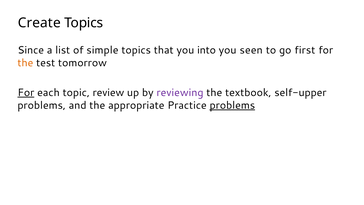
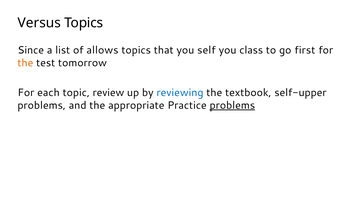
Create: Create -> Versus (39, 23)
simple: simple -> allows (102, 50)
into: into -> self (206, 50)
seen: seen -> class (251, 50)
For underline: present -> none (26, 92)
reviewing colour: purple -> blue (180, 92)
